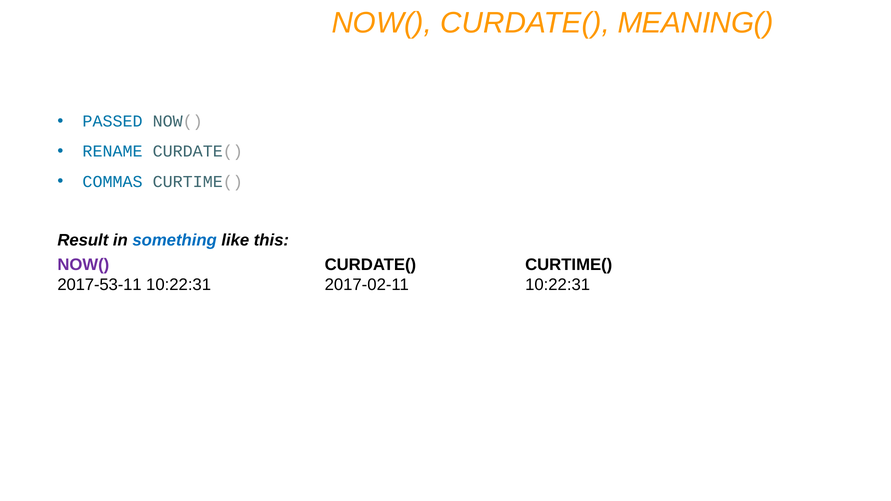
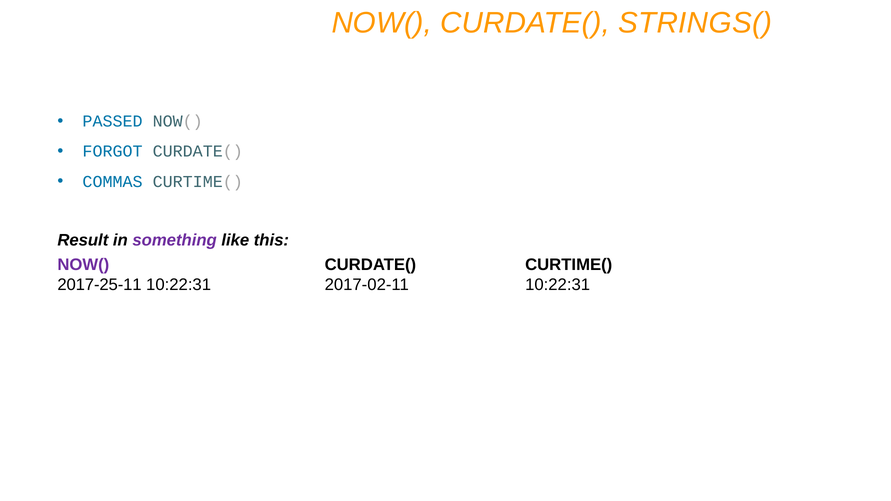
MEANING(: MEANING( -> STRINGS( (695, 23)
RENAME: RENAME -> FORGOT (113, 152)
something colour: blue -> purple (175, 240)
2017-53-11: 2017-53-11 -> 2017-25-11 (100, 285)
